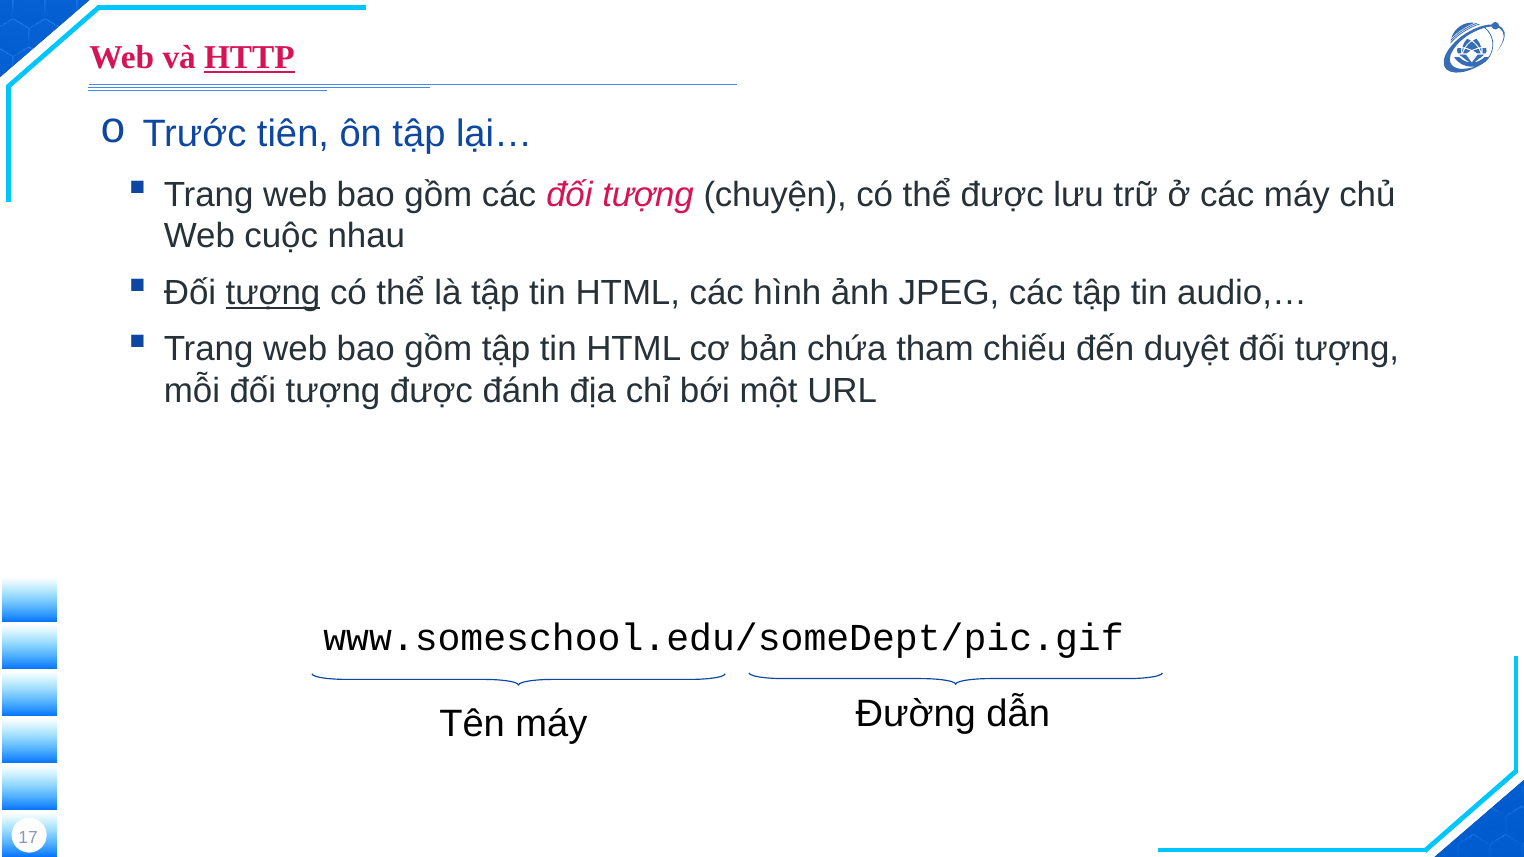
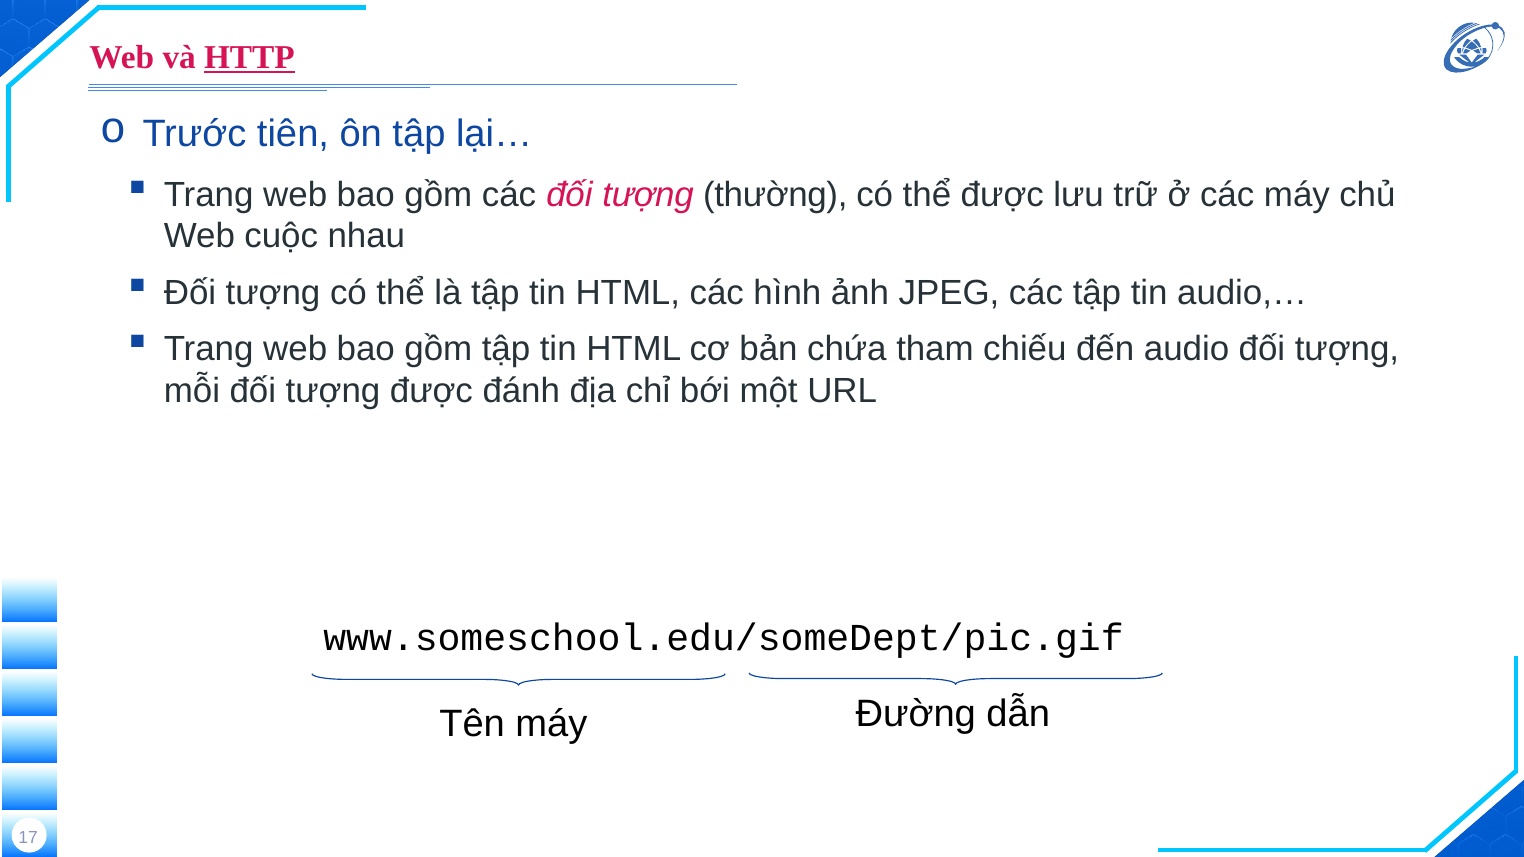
chuyện: chuyện -> thường (775, 195)
tượng underline: present -> none (273, 293)
duyệt: duyệt -> audio (1187, 349)
